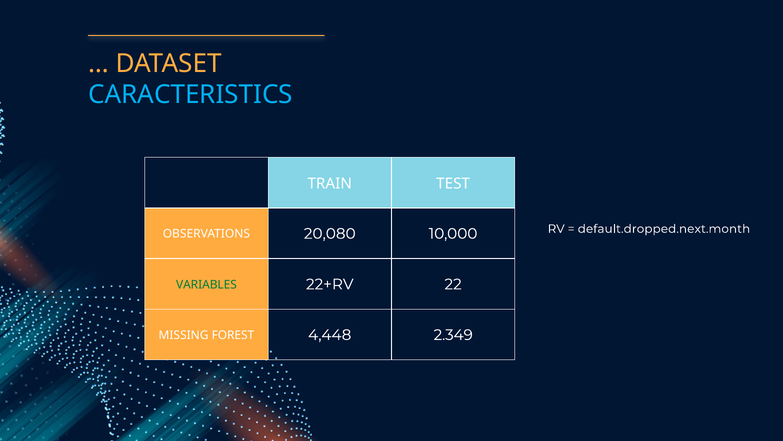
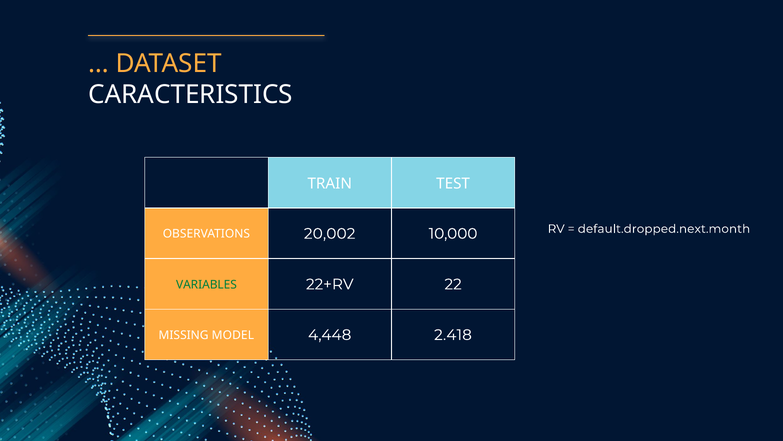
CARACTERISTICS colour: light blue -> white (191, 95)
20,080: 20,080 -> 20,002 (330, 233)
FOREST: FOREST -> MODEL (233, 335)
2.349: 2.349 -> 2.418 (453, 335)
